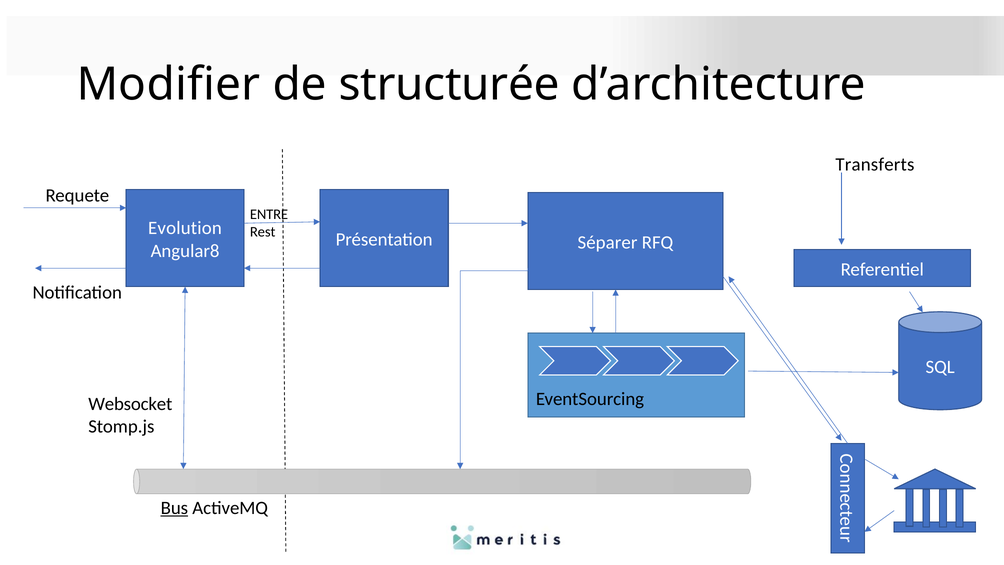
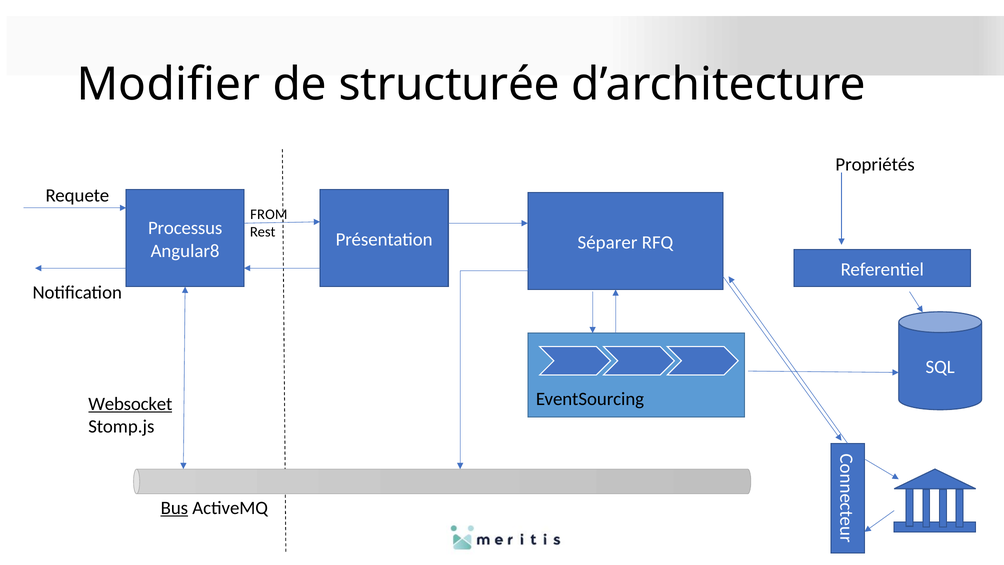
Transferts: Transferts -> Propriétés (875, 165)
ENTRE: ENTRE -> FROM (269, 214)
Evolution: Evolution -> Processus (185, 228)
Websocket underline: none -> present (130, 404)
